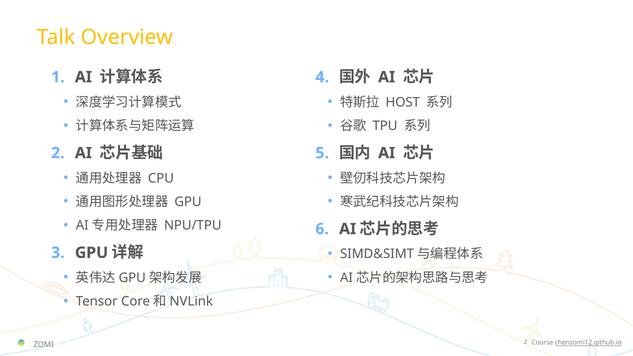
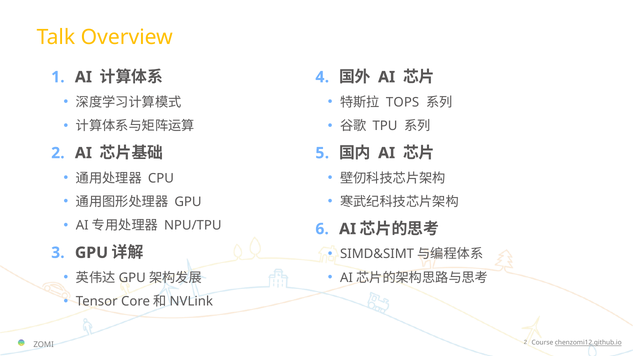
HOST: HOST -> TOPS (403, 102)
